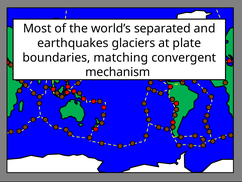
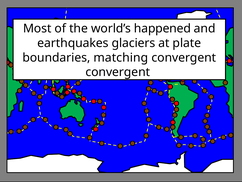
separated: separated -> happened (162, 28)
mechanism: mechanism -> convergent (118, 72)
